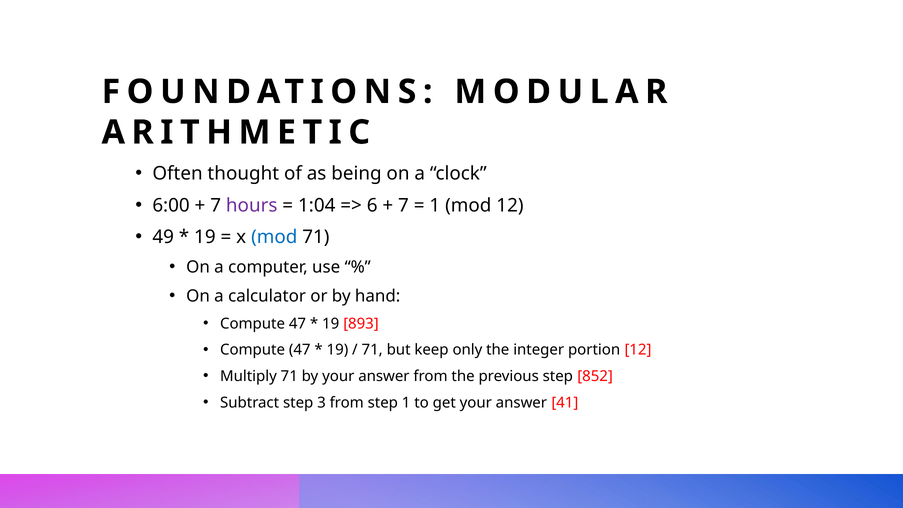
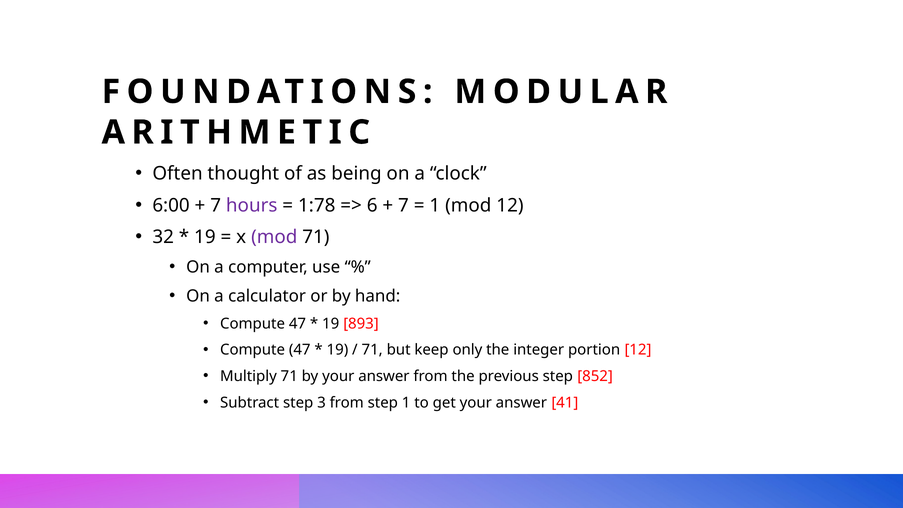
1:04: 1:04 -> 1:78 (317, 205)
49: 49 -> 32 (163, 237)
mod colour: blue -> purple (274, 237)
